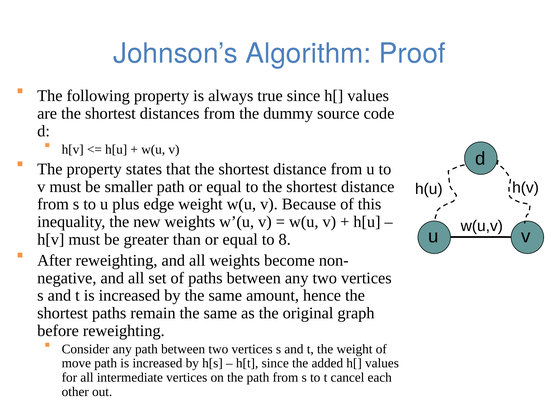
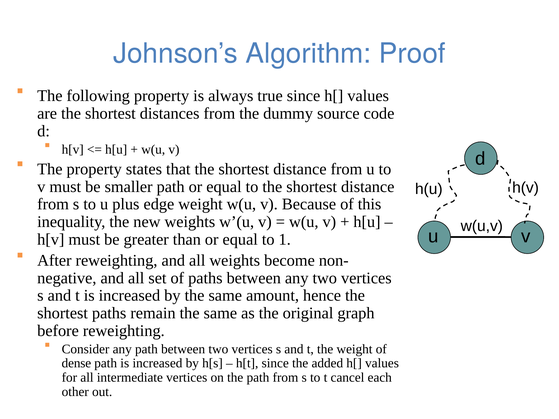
8: 8 -> 1 (285, 240)
move: move -> dense (76, 364)
